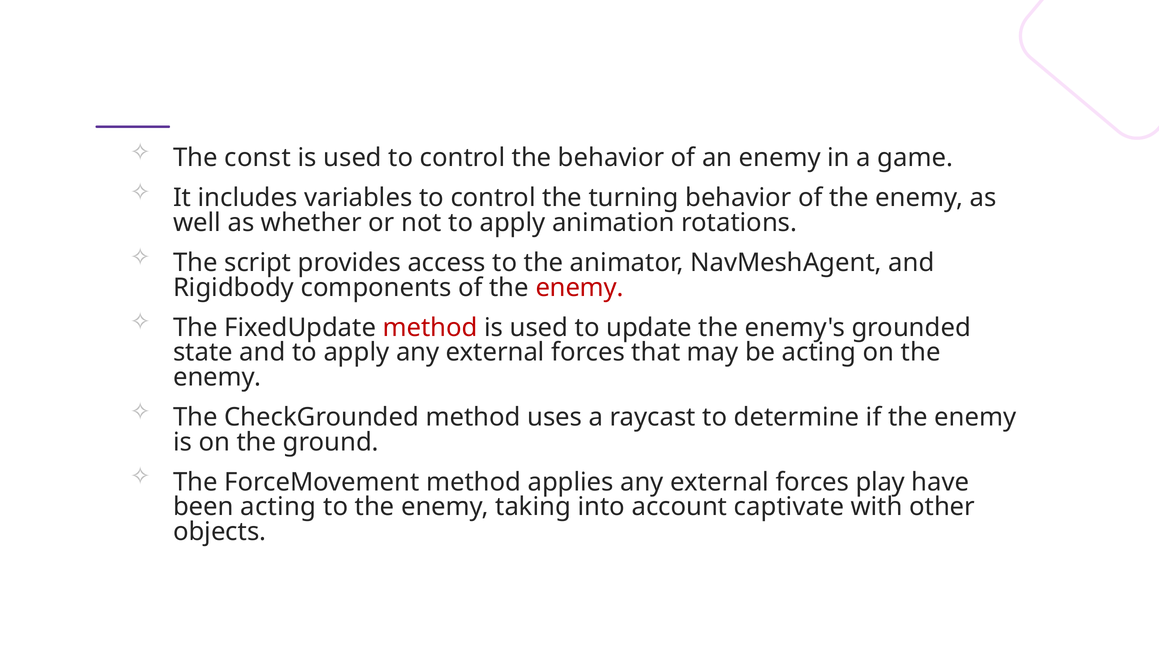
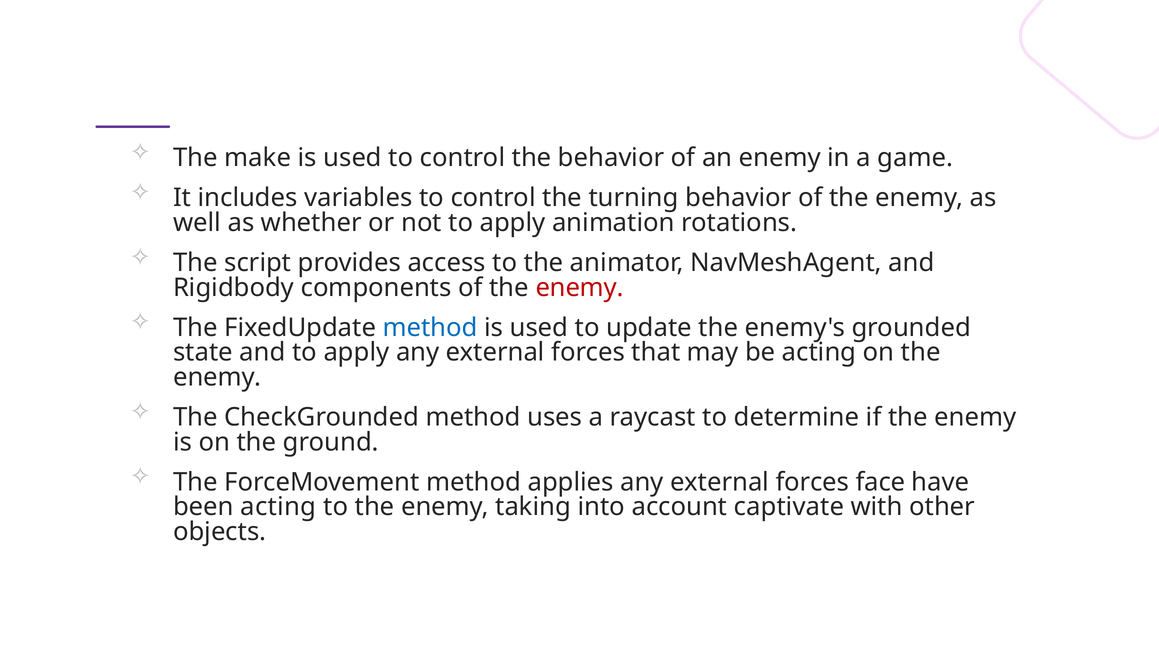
const: const -> make (258, 158)
method colour: red -> blue (430, 328)
play: play -> face (880, 482)
